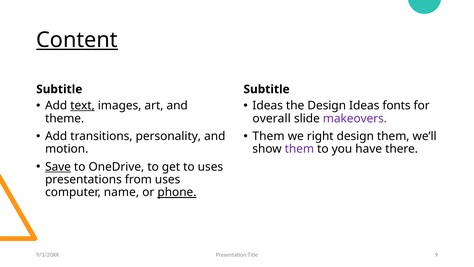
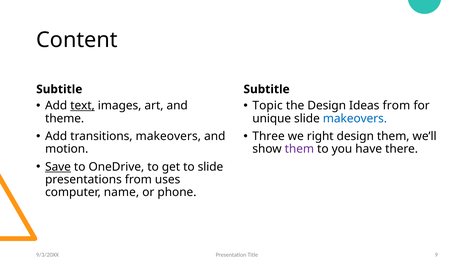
Content underline: present -> none (77, 40)
Ideas: Ideas -> Topic (268, 106)
Ideas fonts: fonts -> from (396, 106)
overall: overall -> unique (272, 118)
makeovers colour: purple -> blue (355, 118)
transitions personality: personality -> makeovers (168, 136)
Them: Them -> Three (269, 136)
to uses: uses -> slide (210, 167)
phone underline: present -> none (177, 192)
